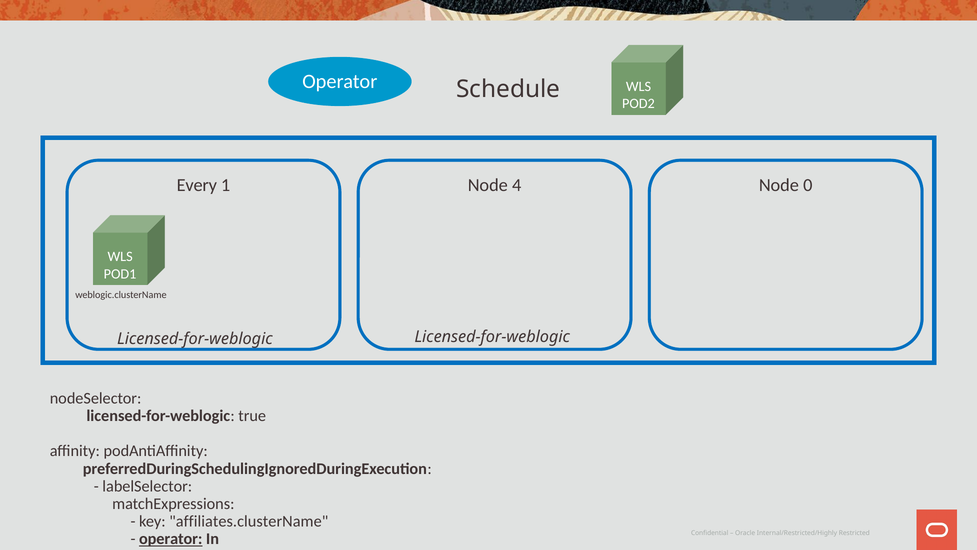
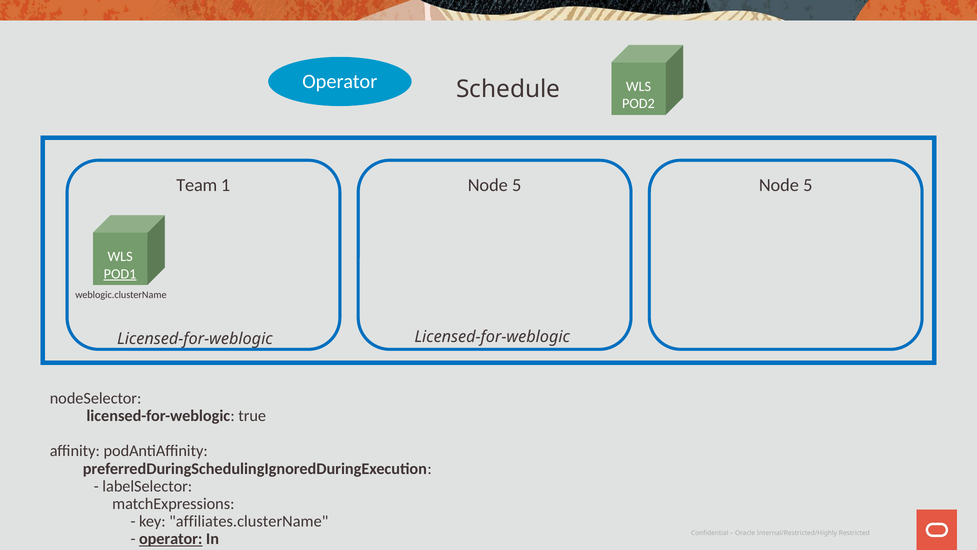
Every: Every -> Team (197, 185)
4: 4 -> 5 (517, 185)
1 Node 0: 0 -> 5 (808, 185)
POD1 underline: none -> present (120, 274)
